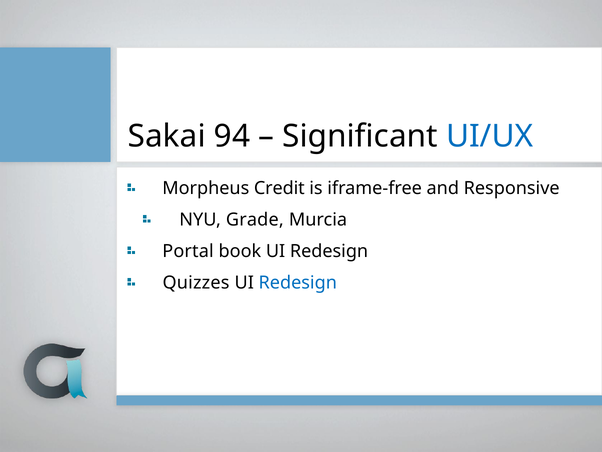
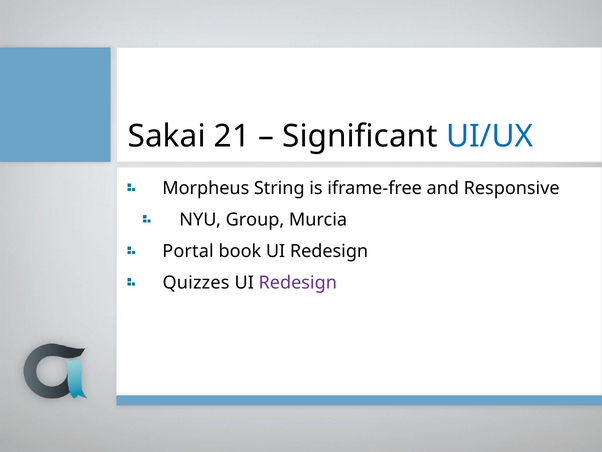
94: 94 -> 21 (232, 136)
Credit: Credit -> String (279, 188)
Grade: Grade -> Group (255, 220)
Redesign colour: blue -> purple (298, 283)
